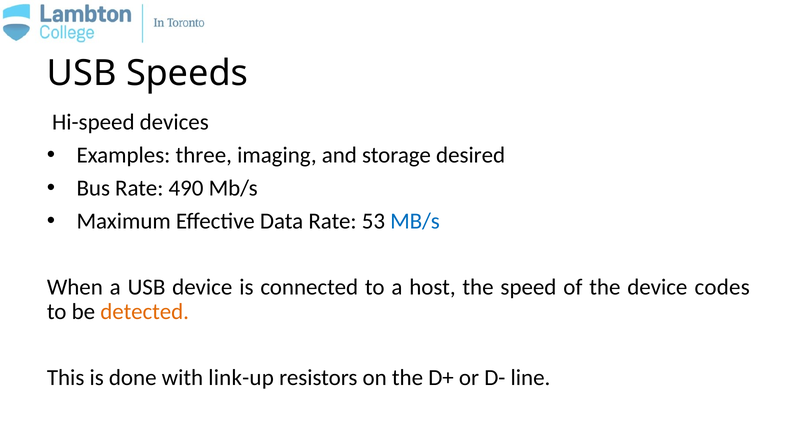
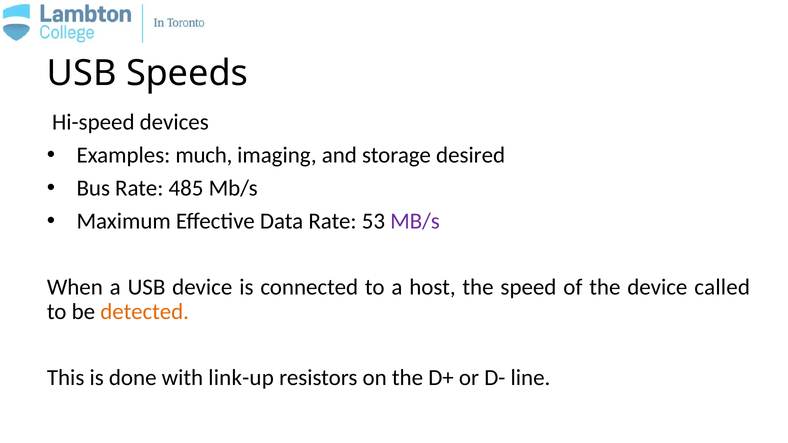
three: three -> much (204, 155)
490: 490 -> 485 (186, 188)
MB/s colour: blue -> purple (415, 221)
codes: codes -> called (722, 287)
